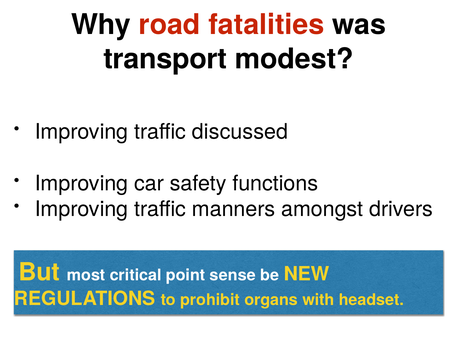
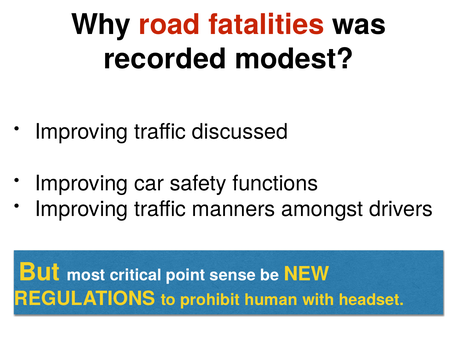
transport: transport -> recorded (165, 59)
organs: organs -> human (271, 300)
